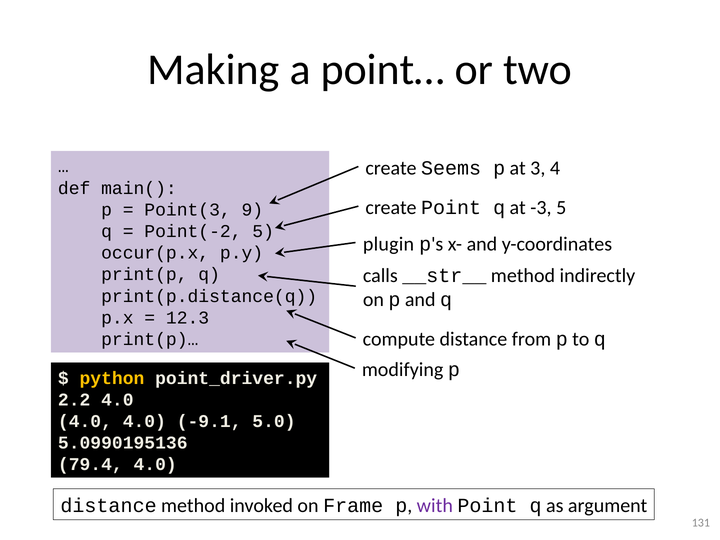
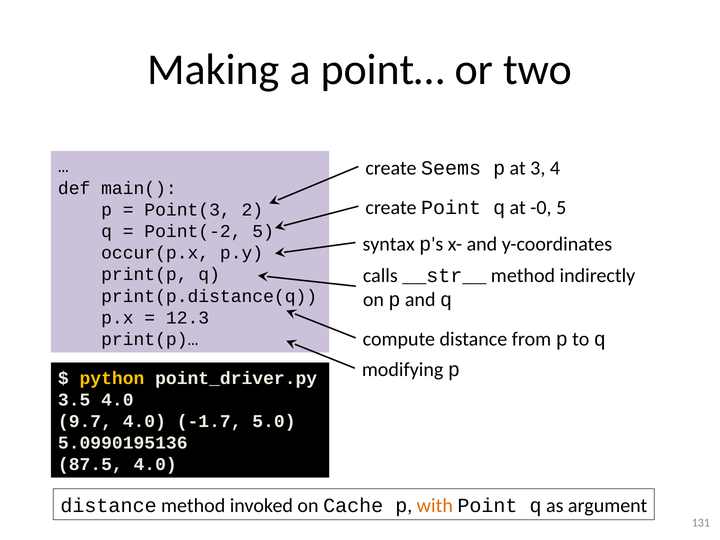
-3: -3 -> -0 (541, 208)
9: 9 -> 2 (252, 210)
plugin: plugin -> syntax (389, 244)
2.2: 2.2 -> 3.5 (74, 400)
4.0: 4.0 -> 9.7 (85, 421)
-9.1: -9.1 -> -1.7 (209, 421)
79.4: 79.4 -> 87.5 (90, 465)
Frame: Frame -> Cache (353, 506)
with colour: purple -> orange (435, 506)
